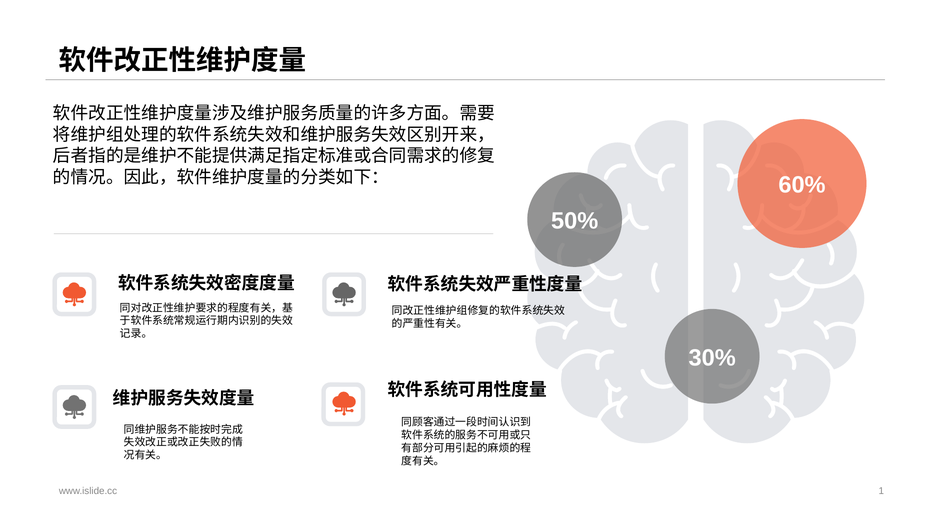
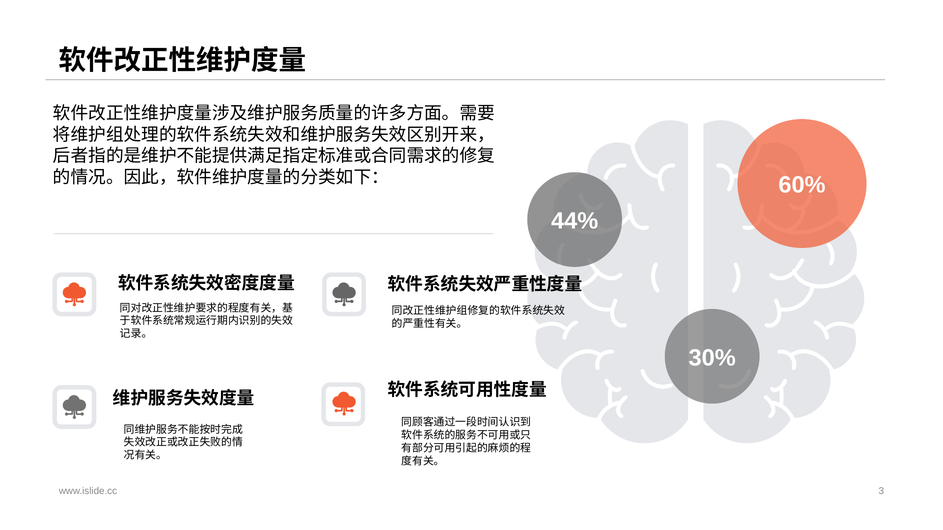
50%: 50% -> 44% (575, 221)
1: 1 -> 3 (881, 491)
